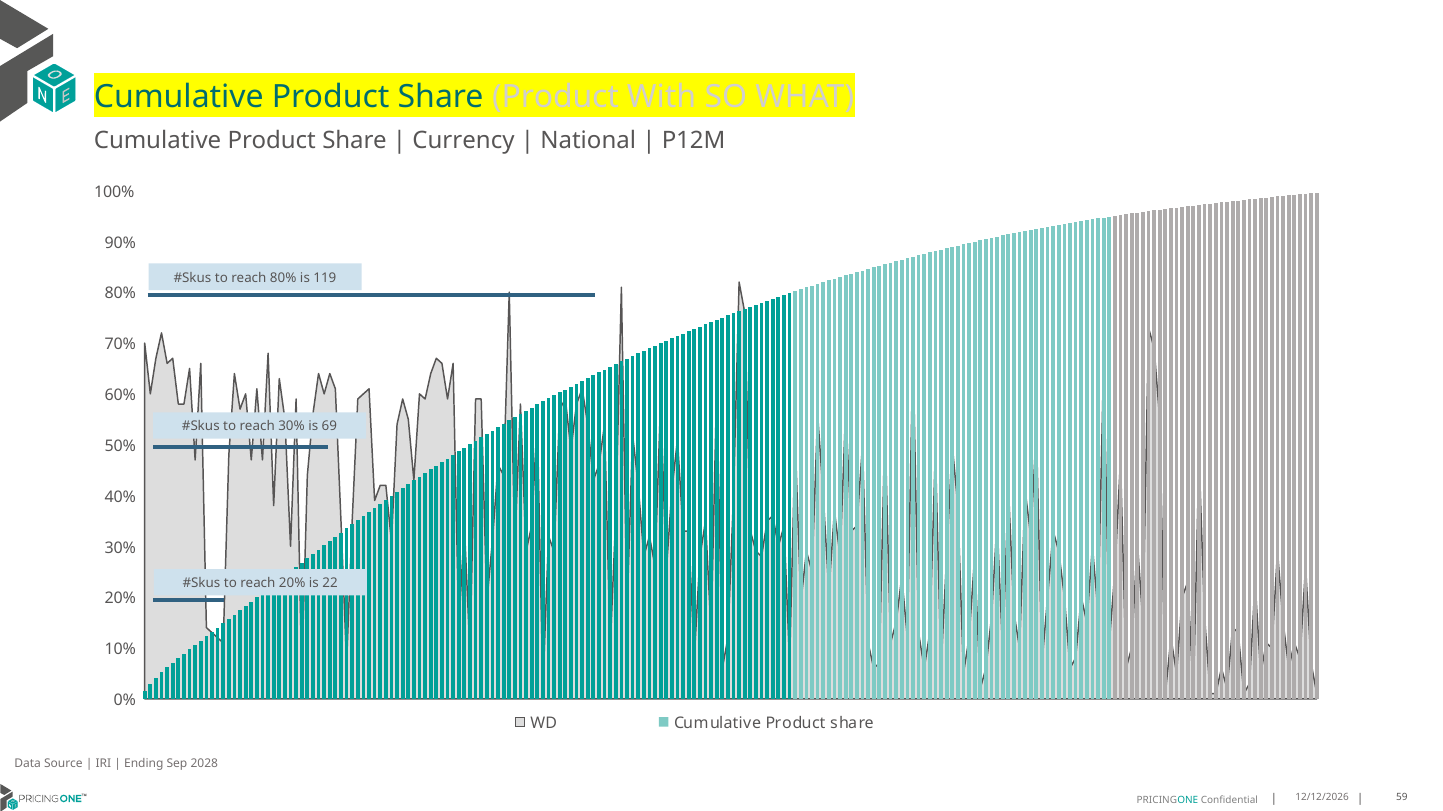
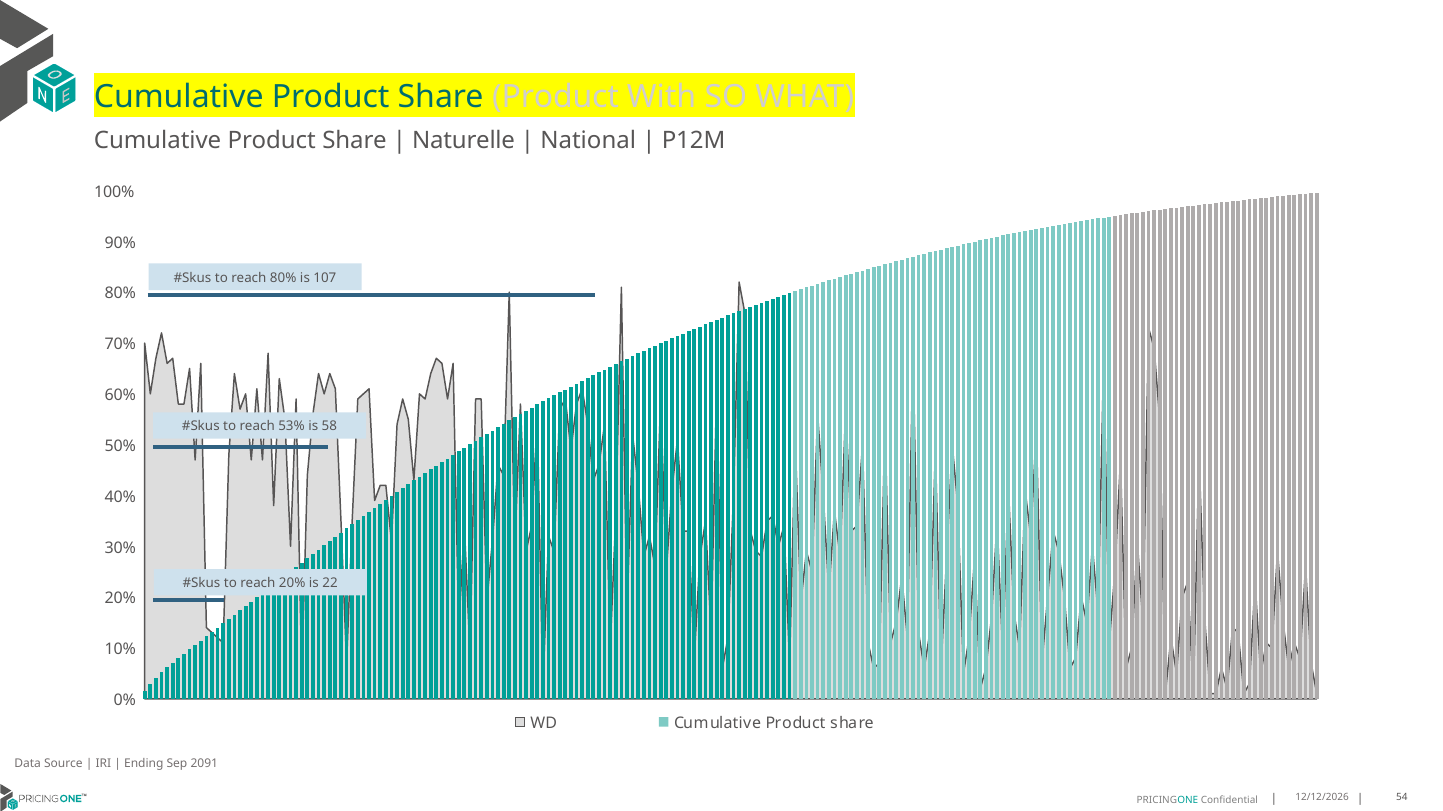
Currency: Currency -> Naturelle (464, 141)
119: 119 -> 107 (325, 278)
reach 30%: 30% -> 53% (292, 427)
69: 69 -> 58 (329, 427)
2028: 2028 -> 2091 (204, 765)
59: 59 -> 54 (1402, 798)
